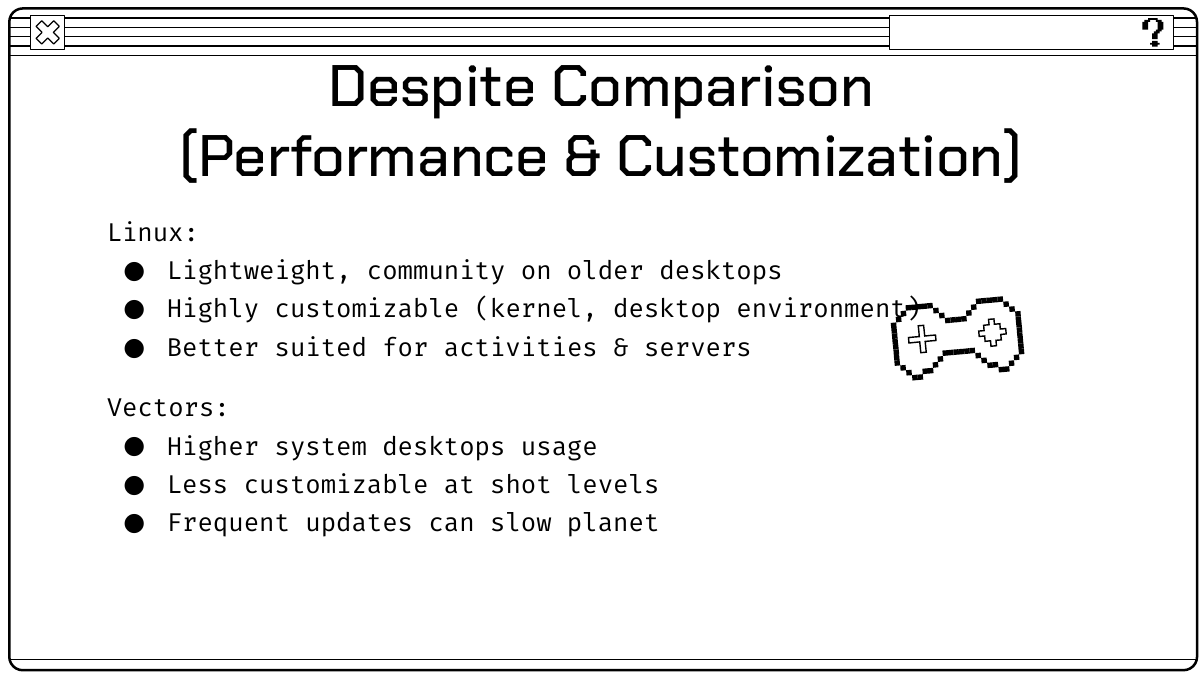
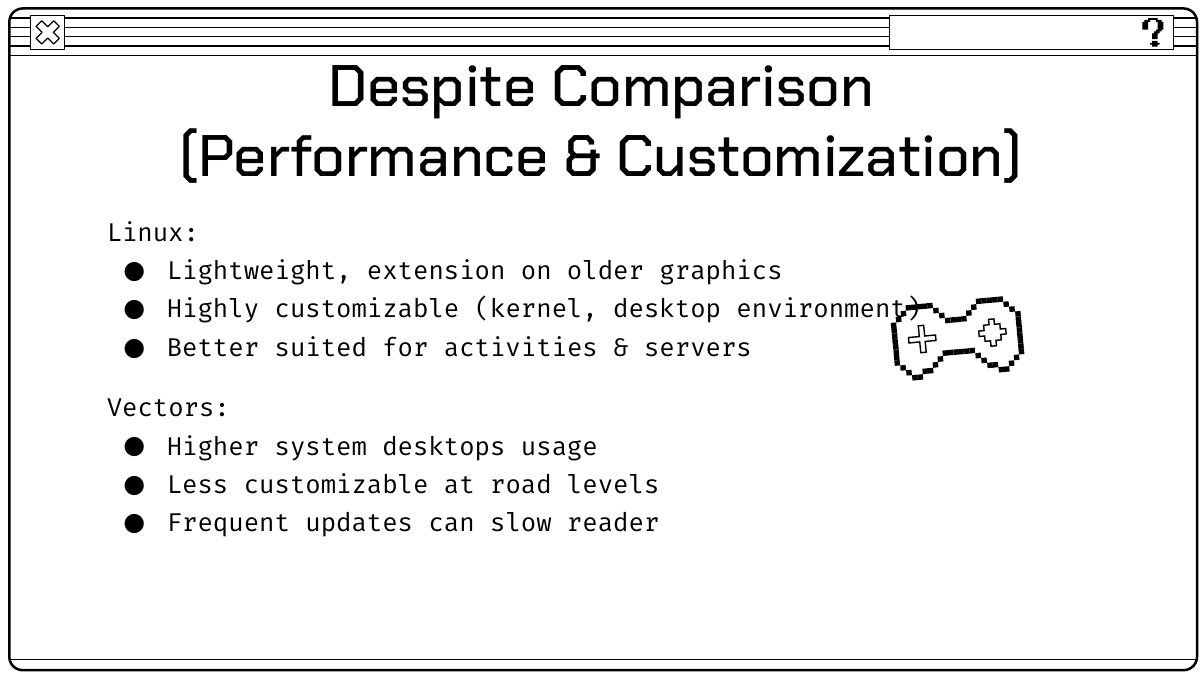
community: community -> extension (436, 271)
older desktops: desktops -> graphics (721, 271)
shot: shot -> road (521, 485)
planet: planet -> reader (613, 523)
